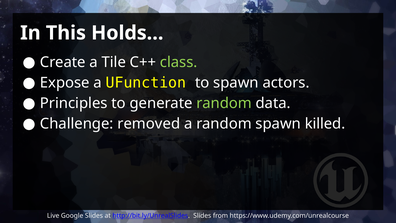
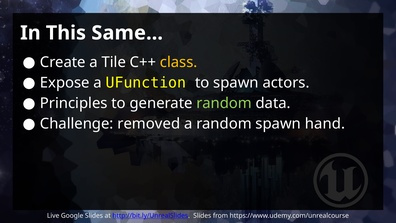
Holds…: Holds… -> Same… (127, 33)
class colour: light green -> yellow (179, 62)
killed: killed -> hand (325, 124)
